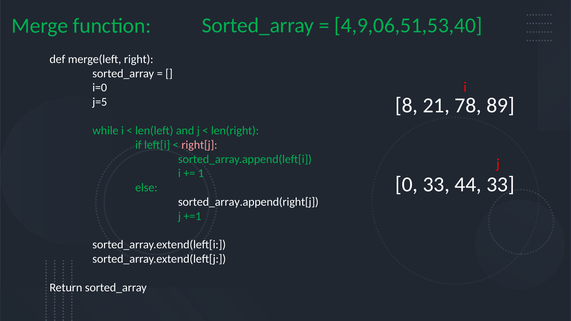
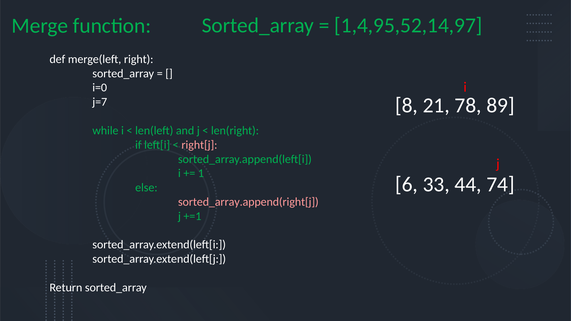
4,9,06,51,53,40: 4,9,06,51,53,40 -> 1,4,95,52,14,97 (408, 26)
j=5: j=5 -> j=7 (100, 102)
0: 0 -> 6 (407, 185)
44 33: 33 -> 74 (501, 185)
sorted_array.append(right[j colour: white -> pink (248, 202)
